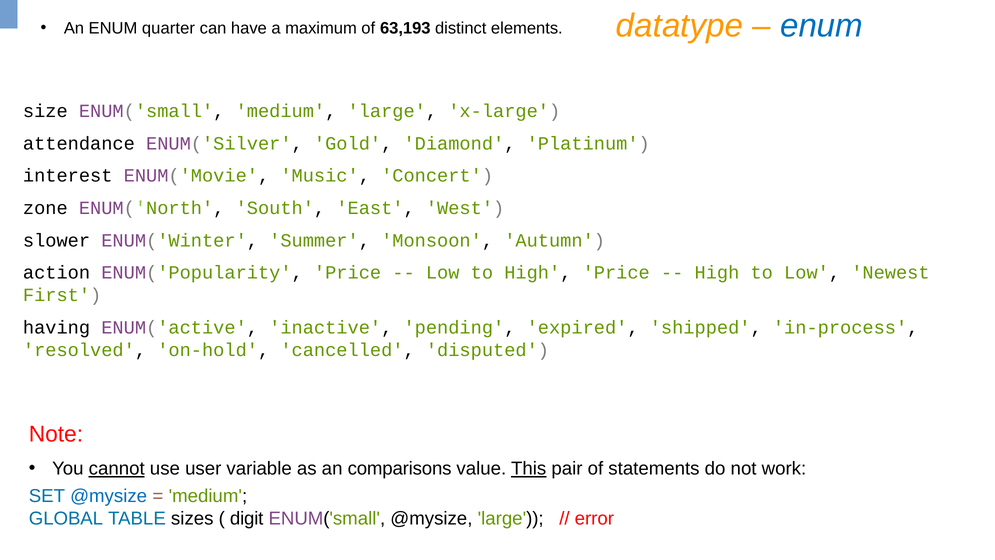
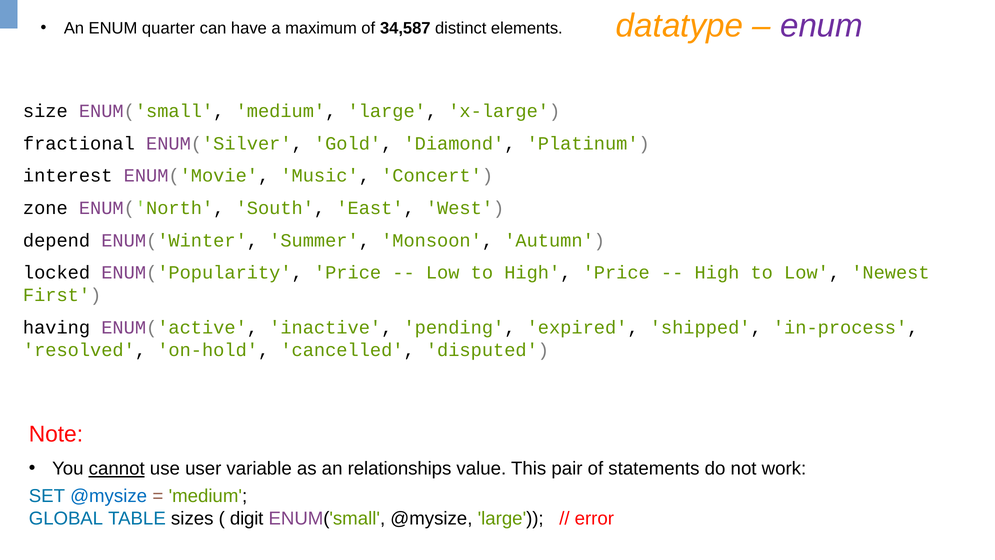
enum colour: blue -> purple (822, 26)
63,193: 63,193 -> 34,587 (405, 28)
attendance: attendance -> fractional (79, 143)
slower: slower -> depend (57, 240)
action: action -> locked (57, 273)
comparisons: comparisons -> relationships (400, 468)
This underline: present -> none (529, 468)
